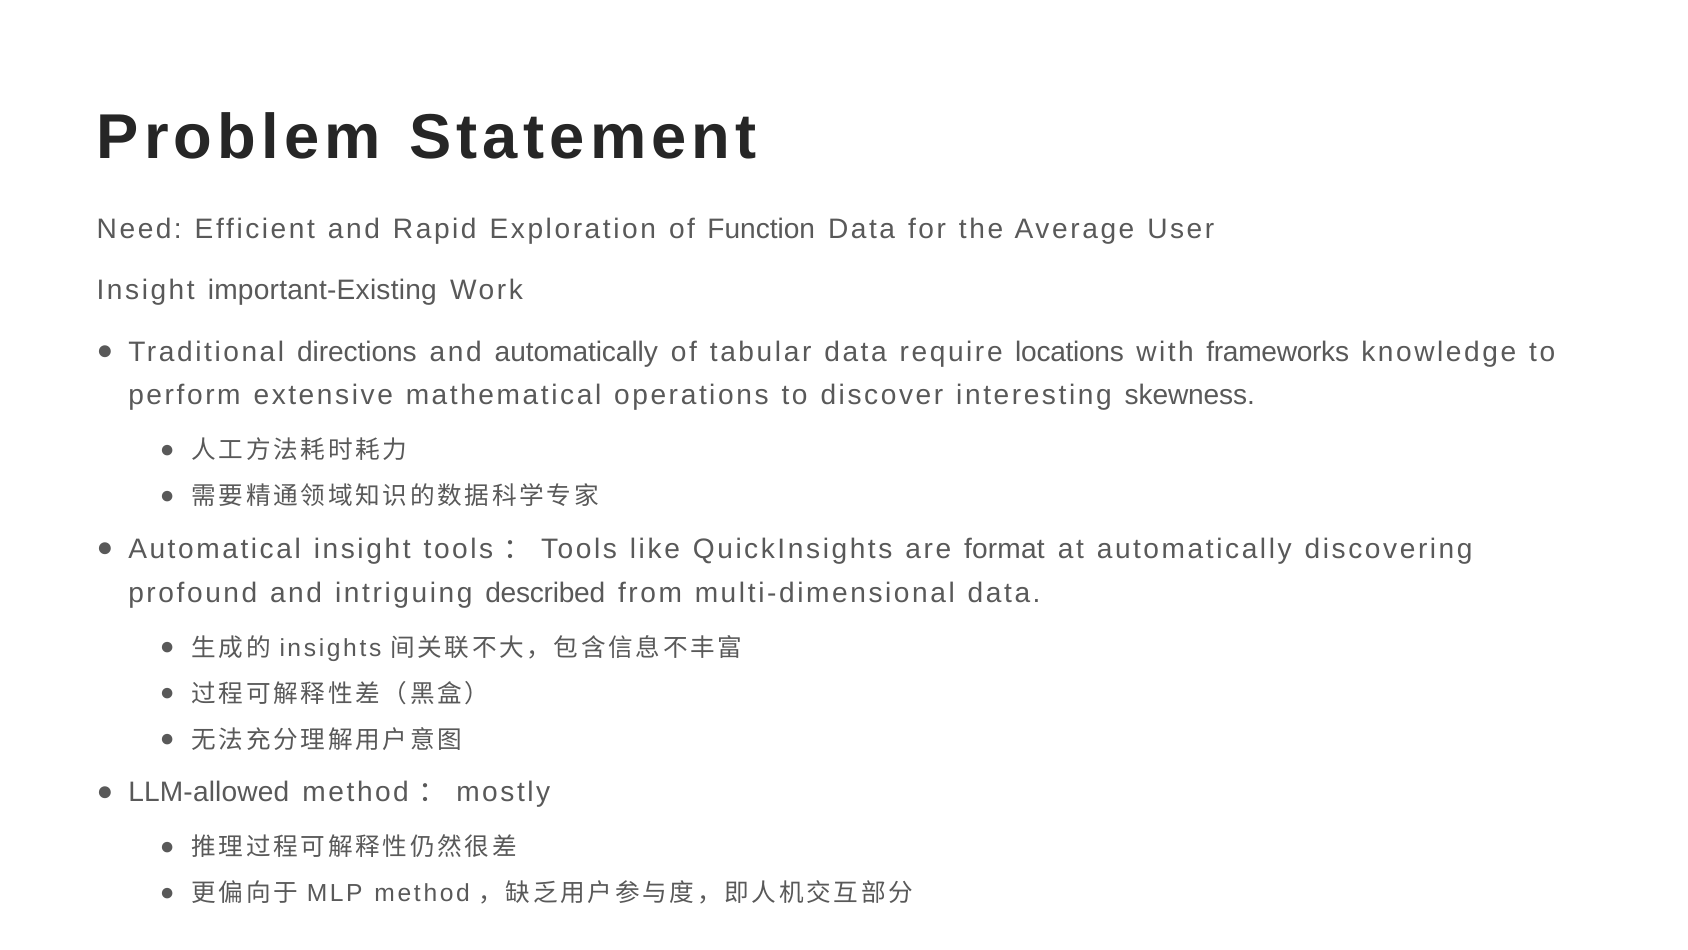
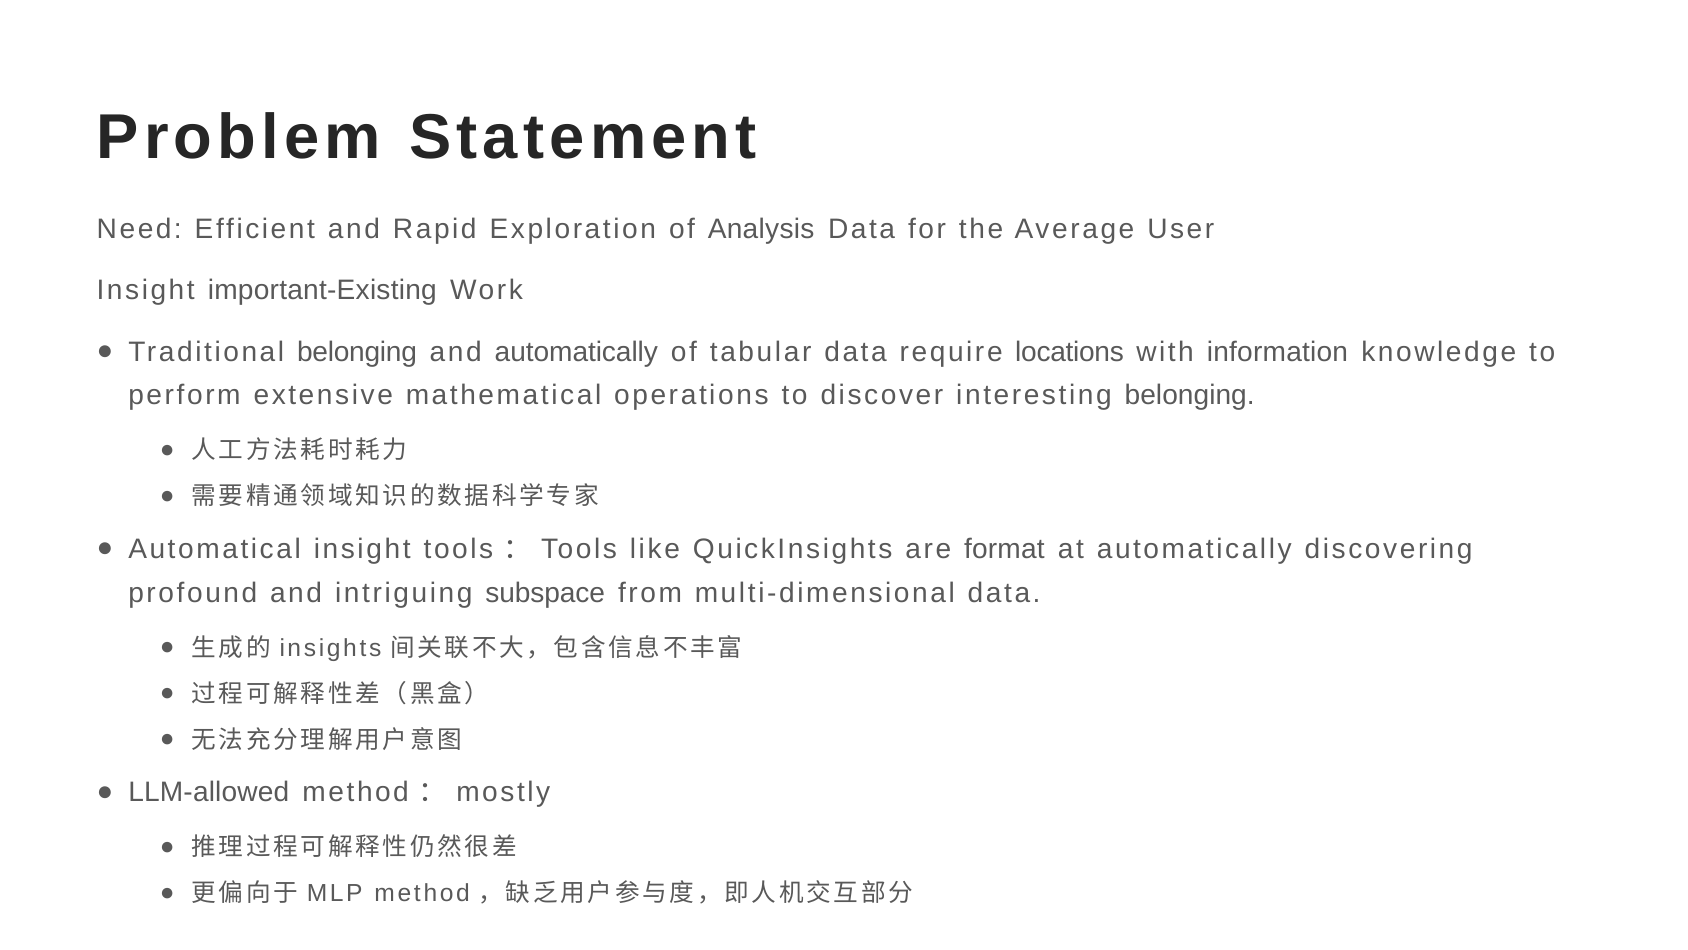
Function: Function -> Analysis (761, 229)
Traditional directions: directions -> belonging (357, 352)
frameworks: frameworks -> information (1277, 352)
interesting skewness: skewness -> belonging (1190, 395)
described: described -> subspace (545, 593)
